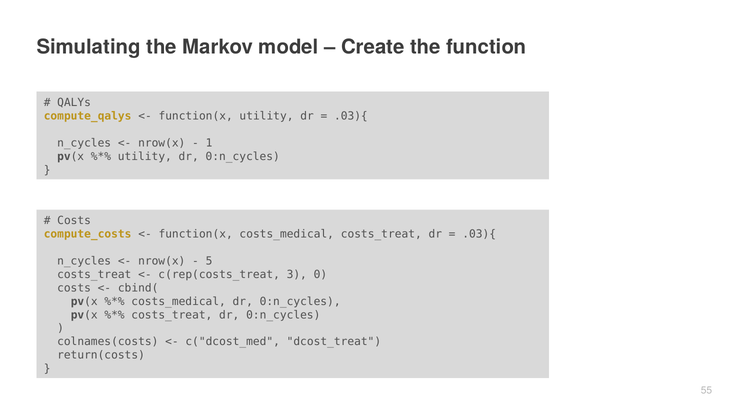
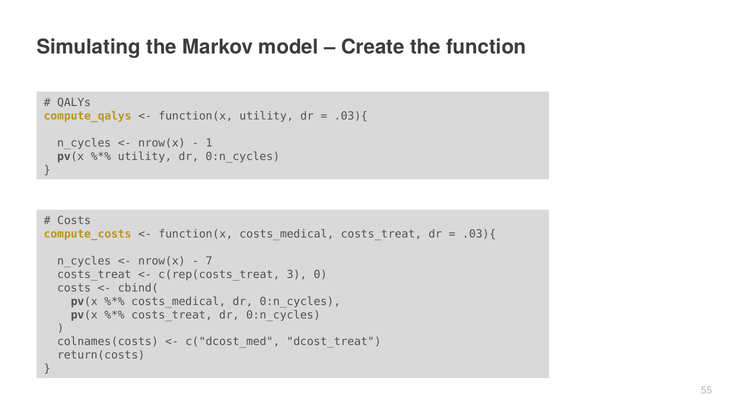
5: 5 -> 7 (209, 261)
